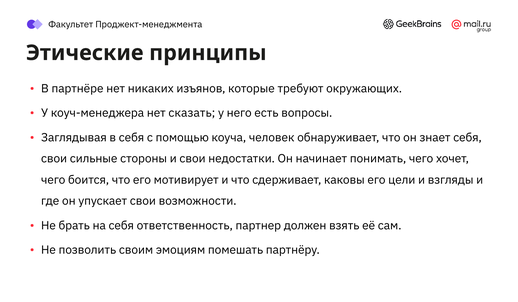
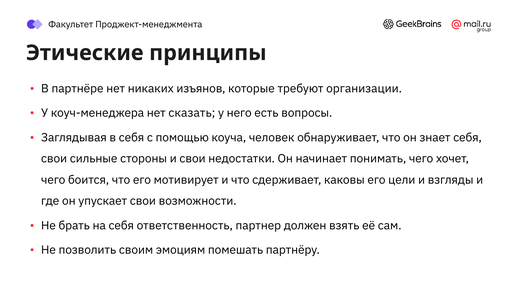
окружающих: окружающих -> организации (364, 89)
